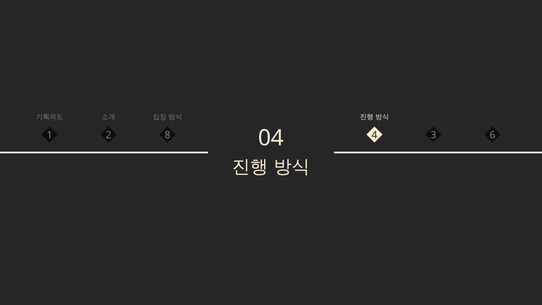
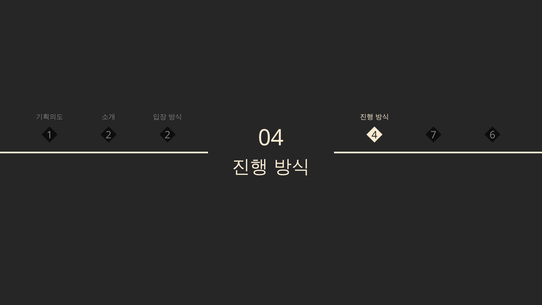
1 8: 8 -> 2 (168, 135)
3: 3 -> 7 (433, 135)
